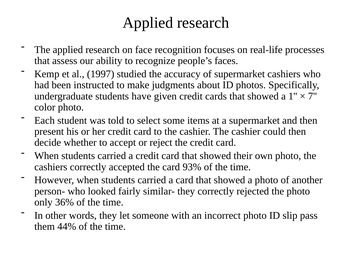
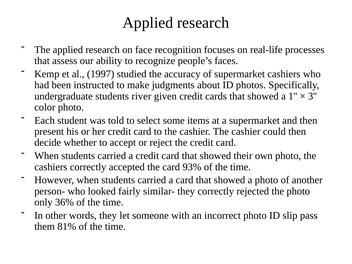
have: have -> river (141, 96)
7: 7 -> 3 (312, 96)
44%: 44% -> 81% (67, 227)
